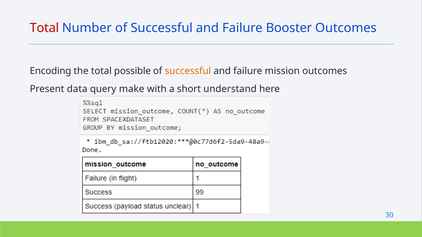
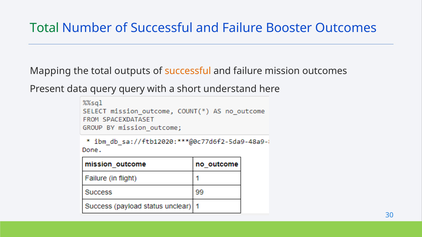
Total colour: red -> green (44, 28)
Encoding: Encoding -> Mapping (50, 71)
possible: possible -> outputs (132, 71)
query make: make -> query (132, 89)
